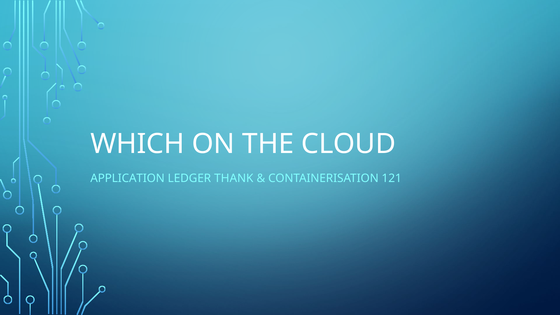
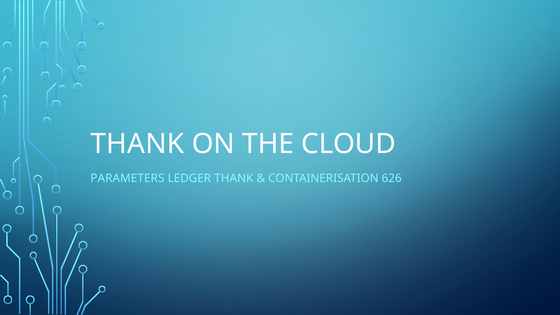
WHICH: WHICH -> THANK (137, 144)
APPLICATION: APPLICATION -> PARAMETERS (127, 178)
121: 121 -> 626 (392, 178)
